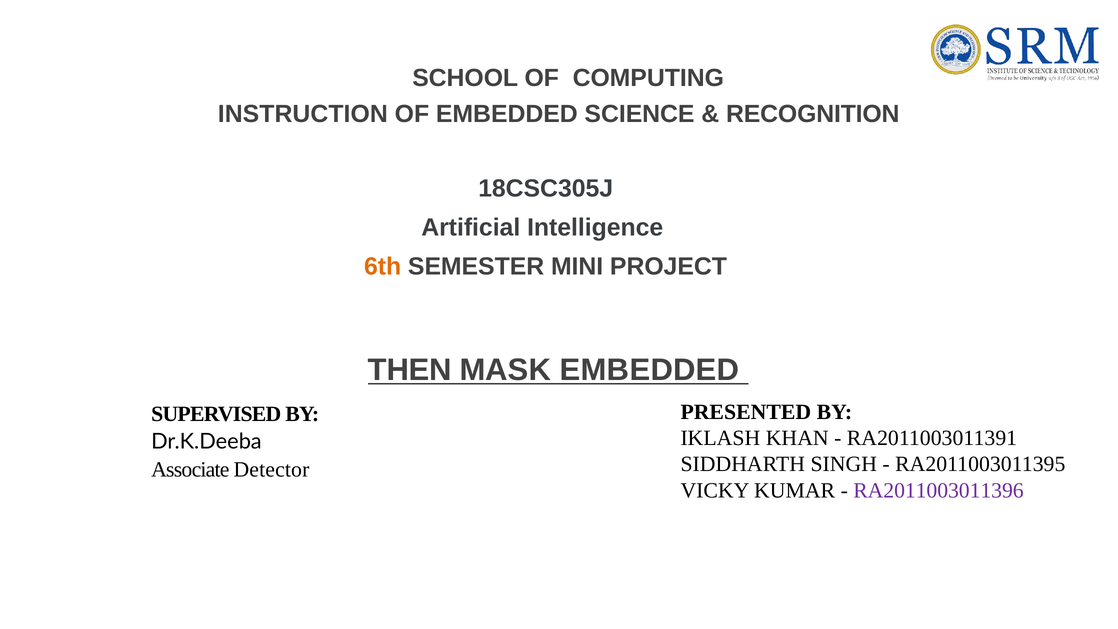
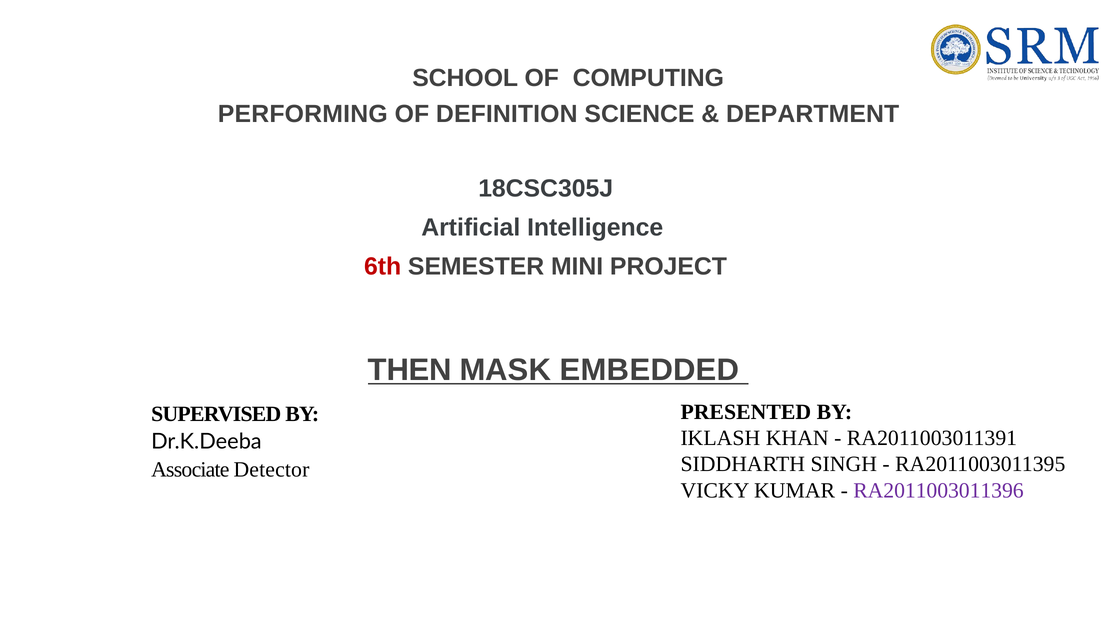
INSTRUCTION: INSTRUCTION -> PERFORMING (303, 114)
OF EMBEDDED: EMBEDDED -> DEFINITION (507, 114)
RECOGNITION: RECOGNITION -> DEPARTMENT (813, 114)
6th colour: orange -> red (383, 267)
